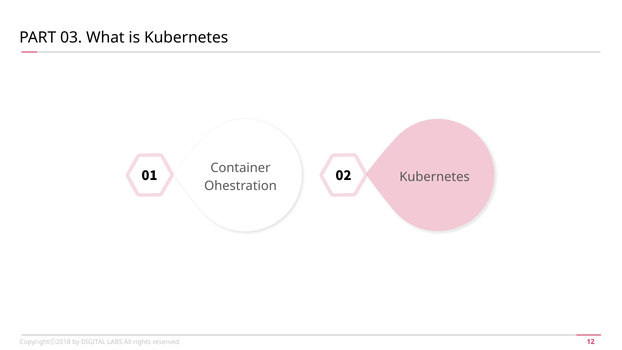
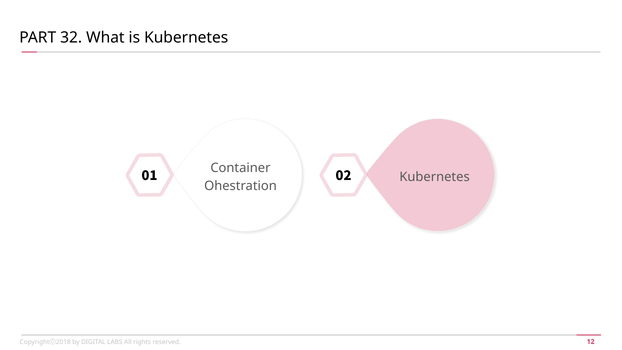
03: 03 -> 32 (71, 38)
